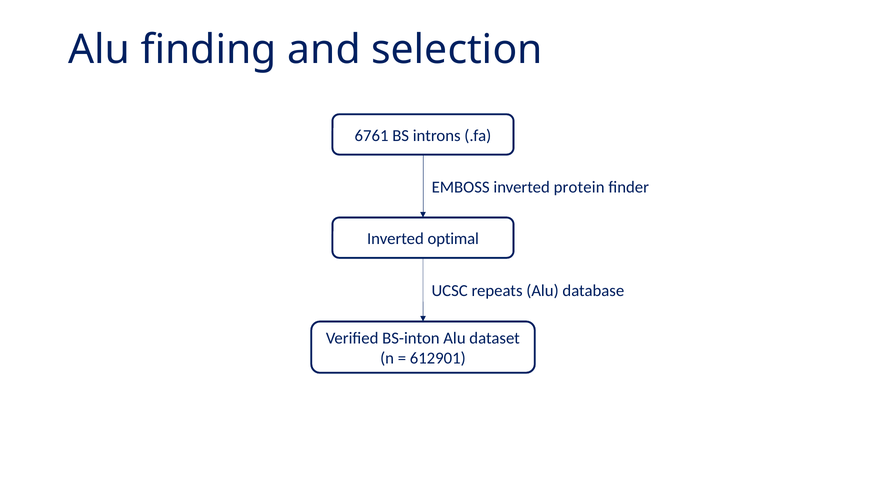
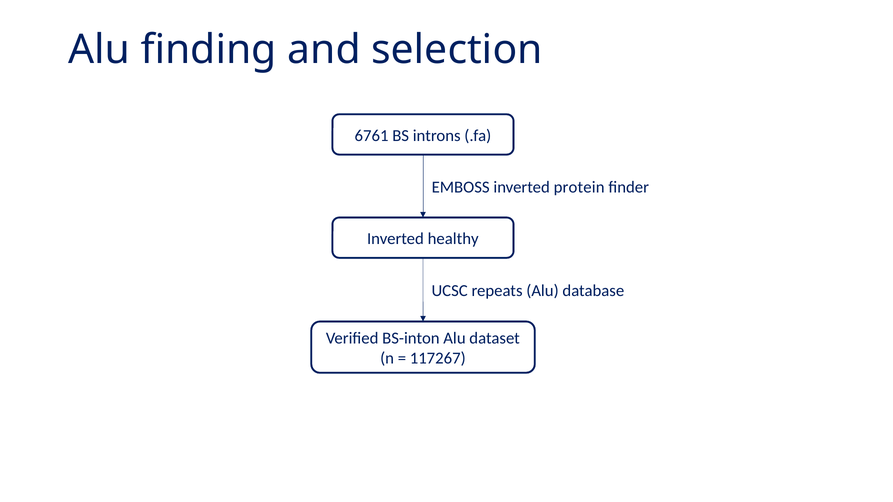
optimal: optimal -> healthy (453, 239)
612901: 612901 -> 117267 (438, 359)
